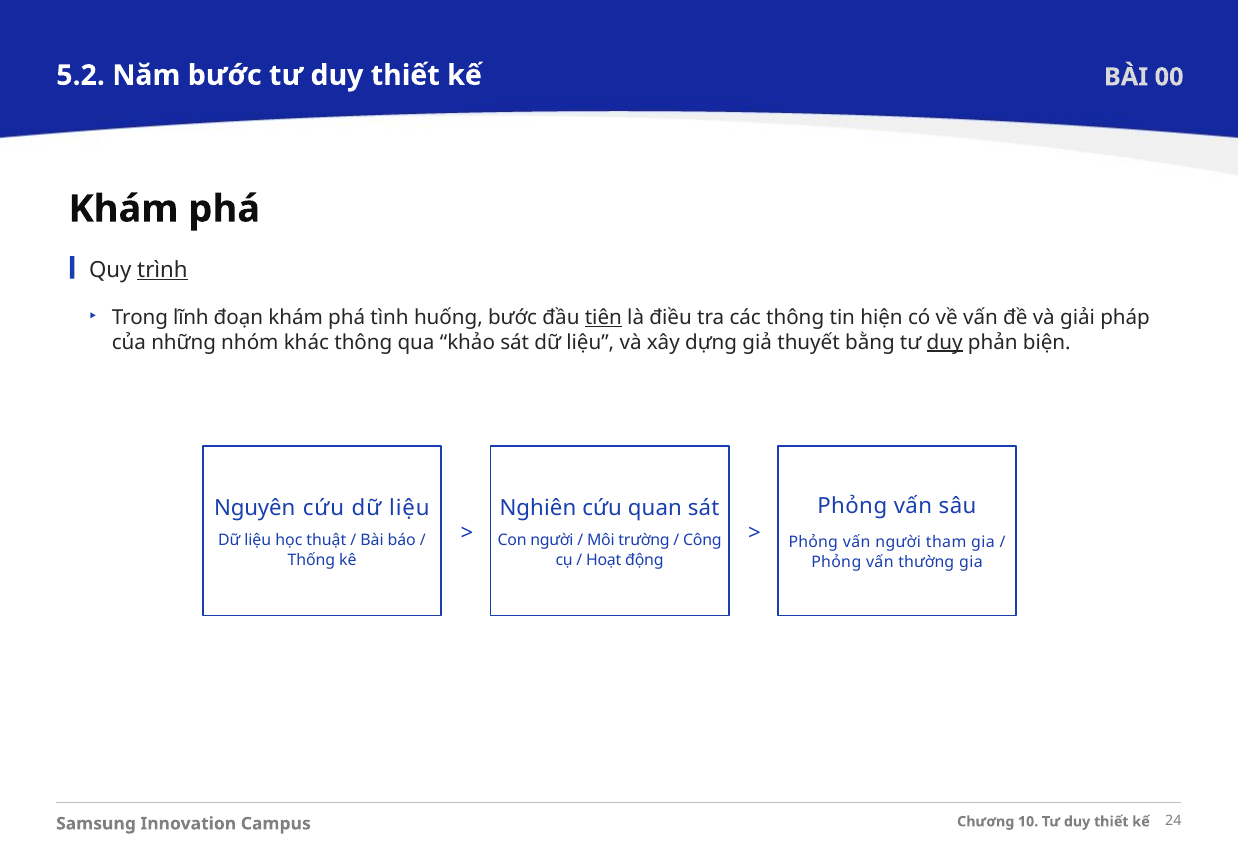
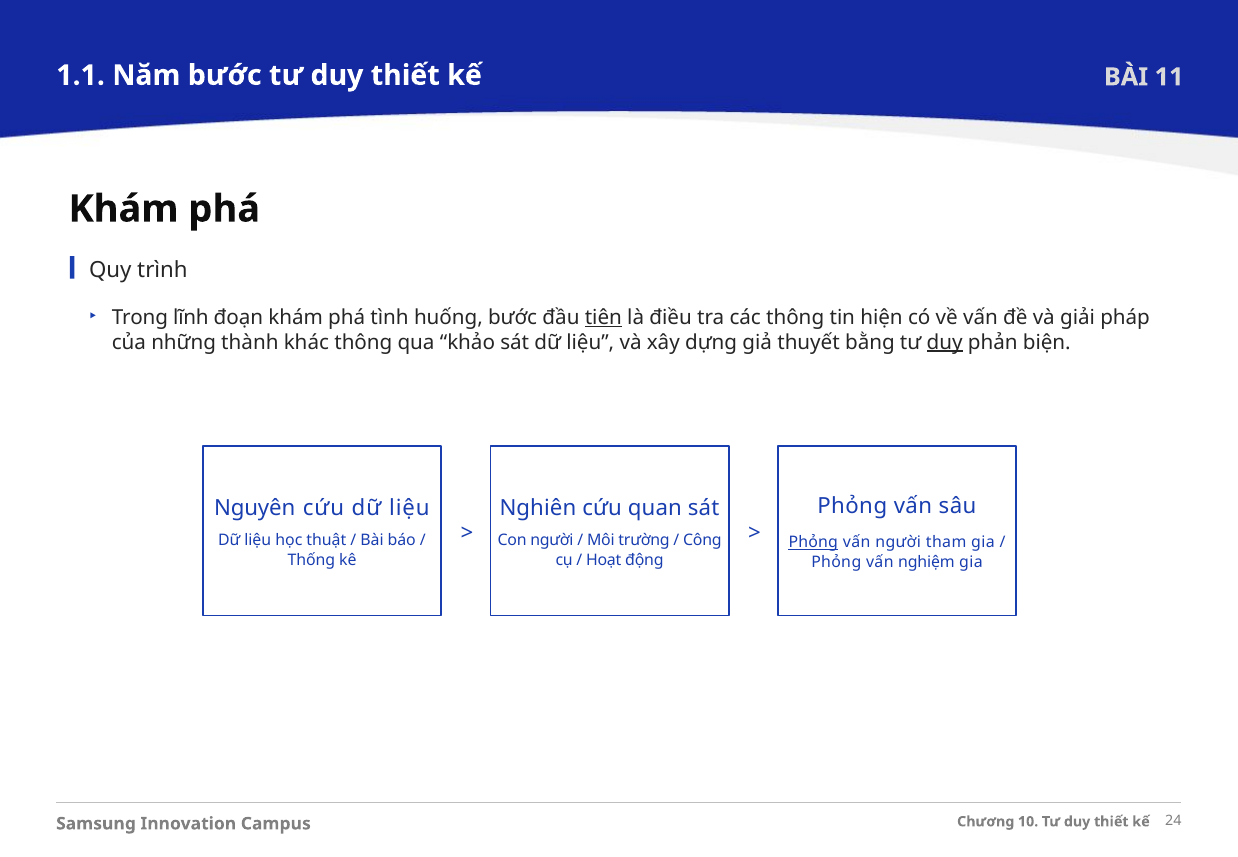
5.2: 5.2 -> 1.1 (81, 75)
00: 00 -> 11 (1169, 77)
trình underline: present -> none (162, 270)
nhóm: nhóm -> thành (250, 342)
Phỏng underline: none -> present (813, 543)
thường: thường -> nghiệm (926, 562)
